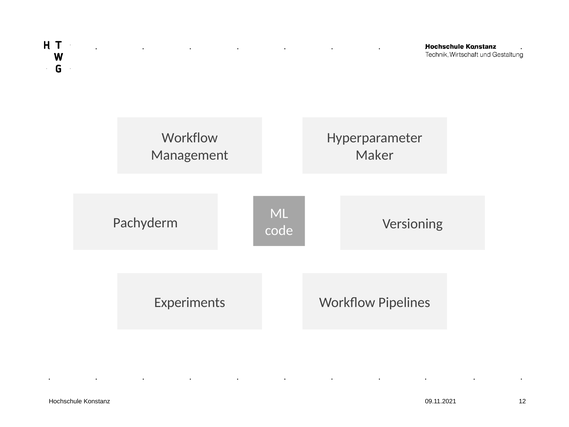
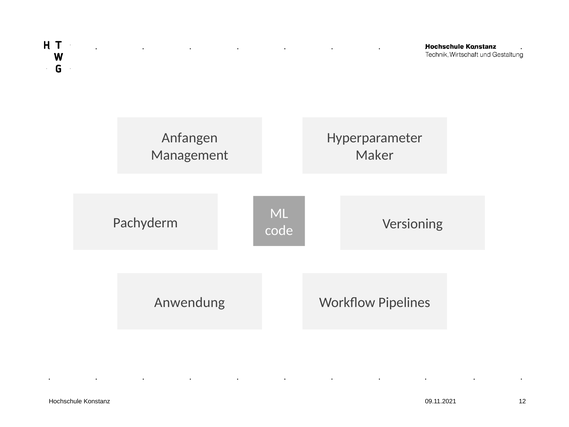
Workflow: Workflow -> Anfangen (190, 138)
Experiments: Experiments -> Anwendung (190, 302)
